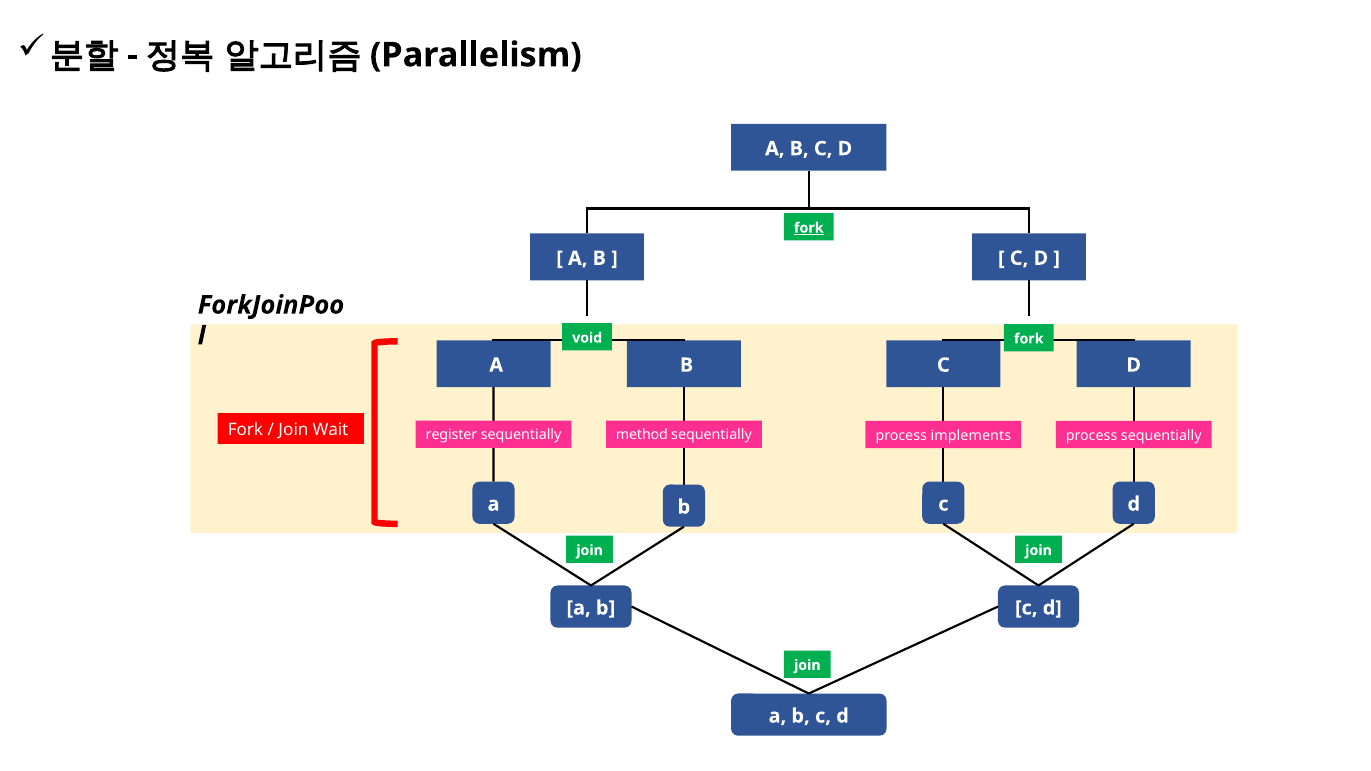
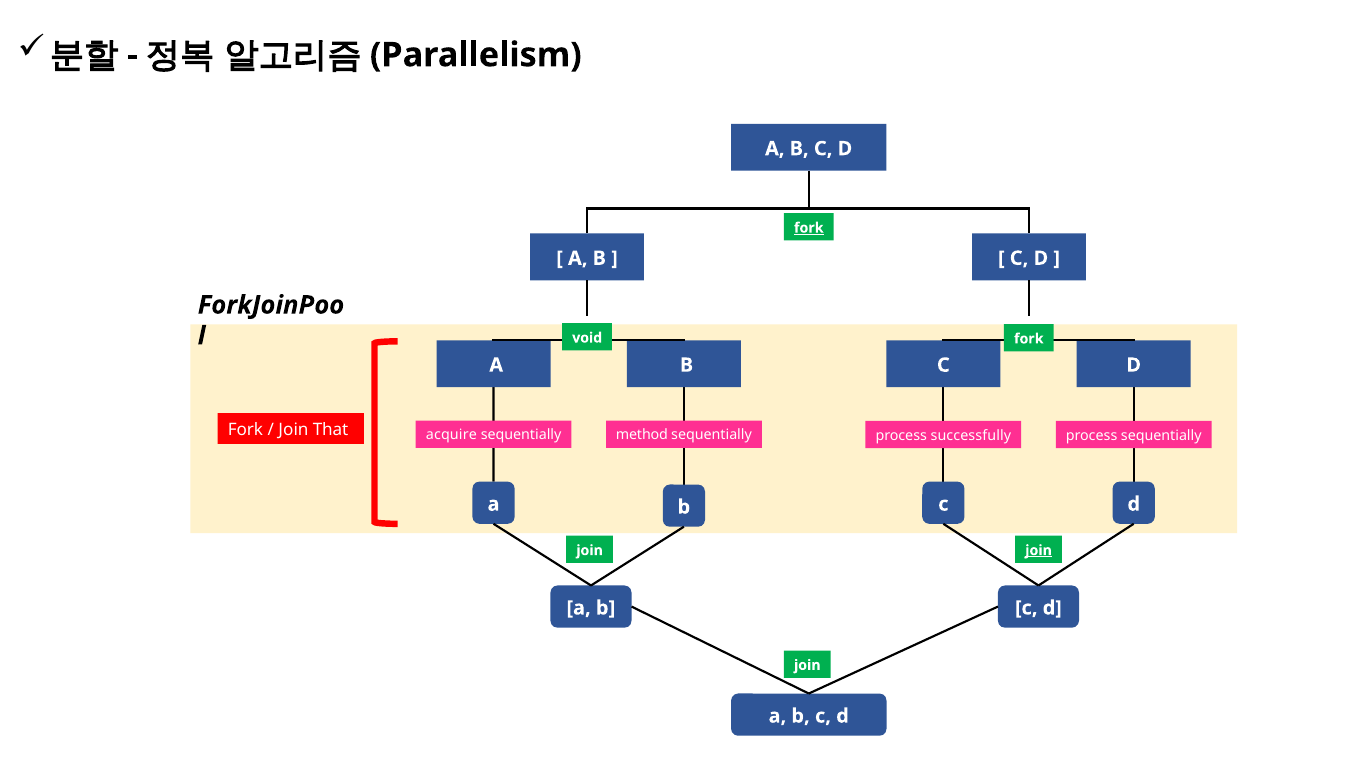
Wait: Wait -> That (330, 430)
register: register -> acquire (451, 435)
implements: implements -> successfully (971, 436)
join underline: none -> present (1039, 550)
